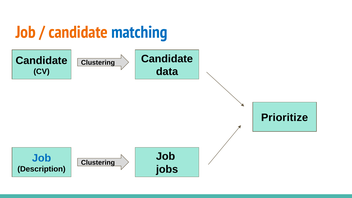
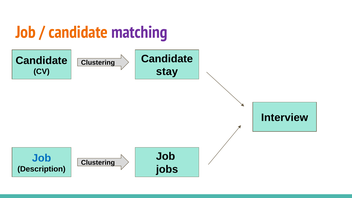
matching colour: blue -> purple (139, 32)
data: data -> stay (167, 72)
Prioritize: Prioritize -> Interview (285, 118)
